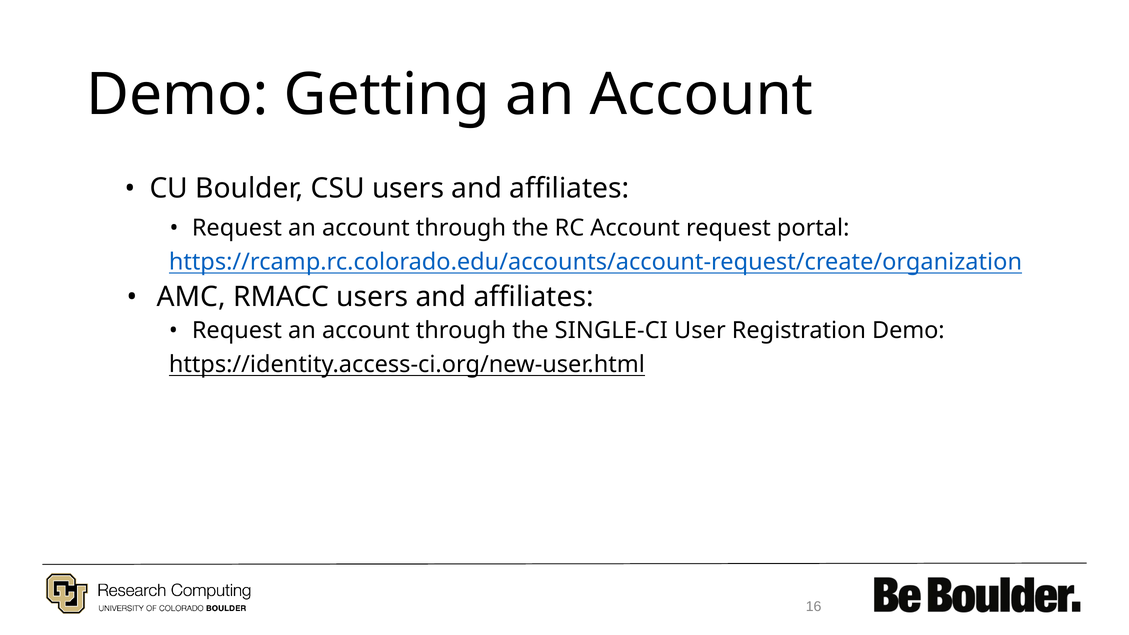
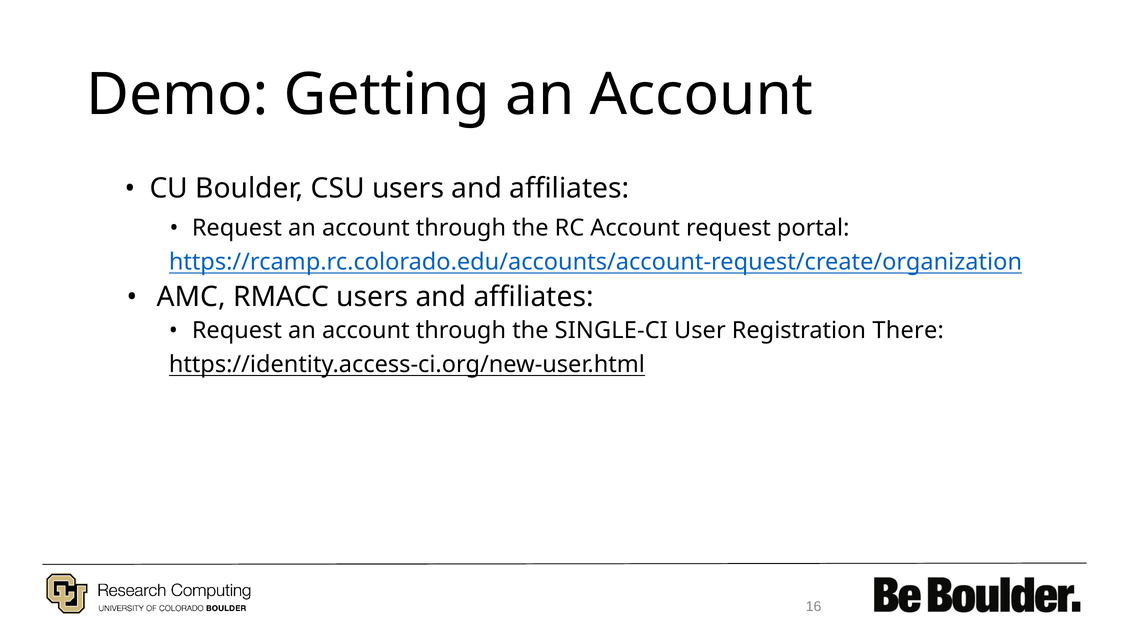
Registration Demo: Demo -> There (908, 331)
